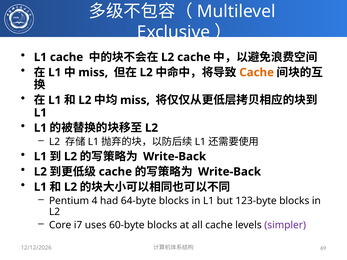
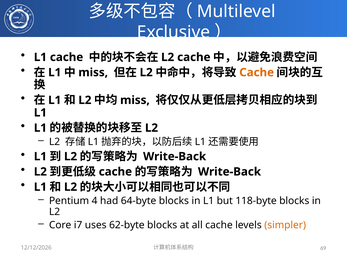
123-byte: 123-byte -> 118-byte (256, 201)
60-byte: 60-byte -> 62-byte (127, 225)
simpler colour: purple -> orange (285, 225)
